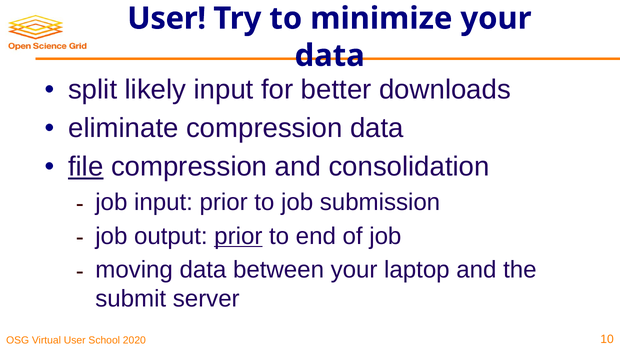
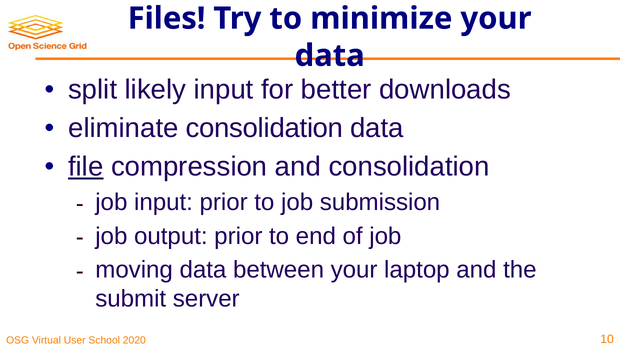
User: User -> Files (167, 18)
eliminate compression: compression -> consolidation (264, 128)
prior underline: present -> none (238, 236)
